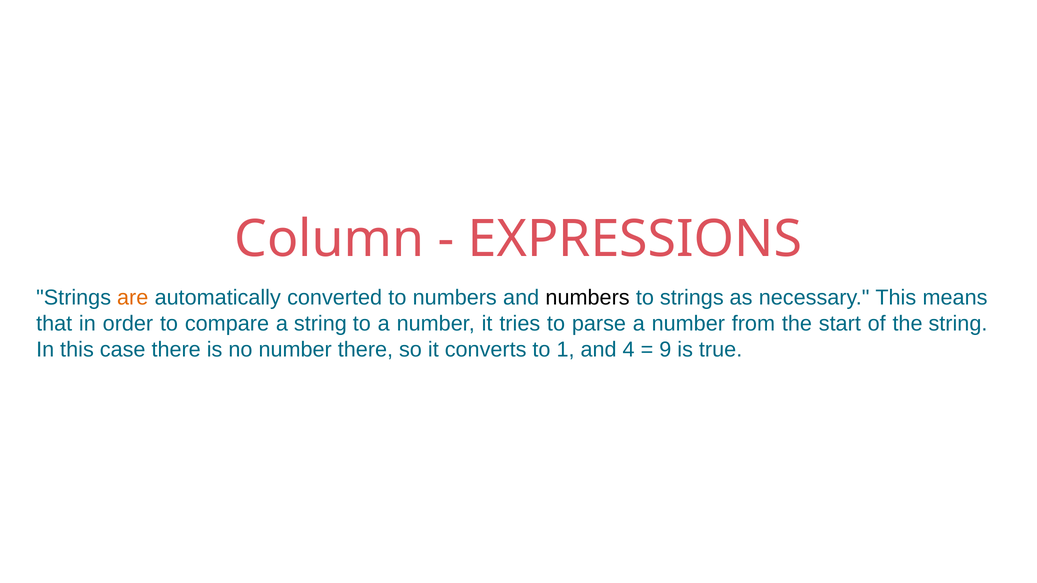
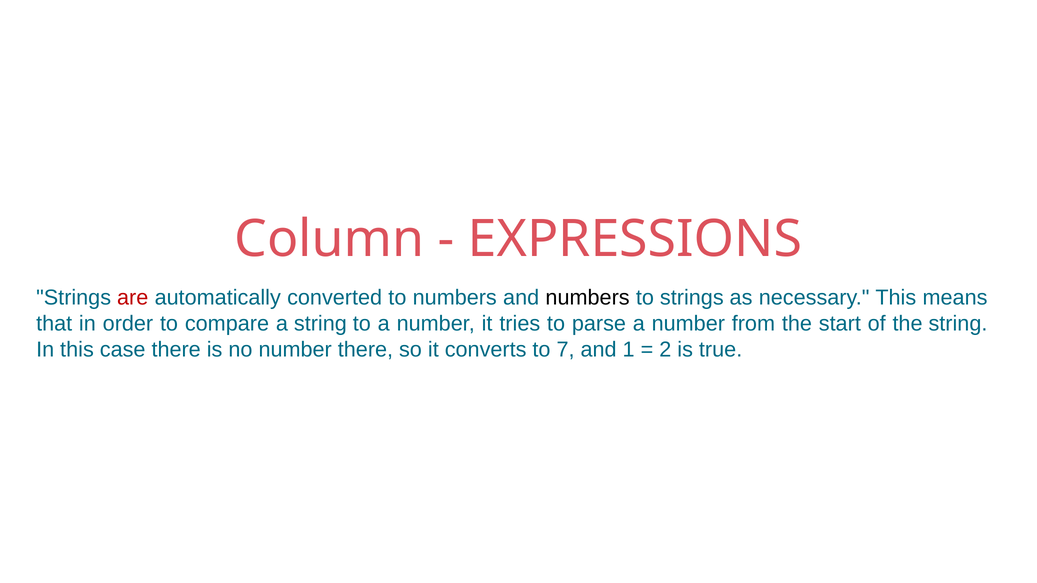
are colour: orange -> red (133, 298)
1: 1 -> 7 (566, 350)
4: 4 -> 1 (629, 350)
9: 9 -> 2 (665, 350)
